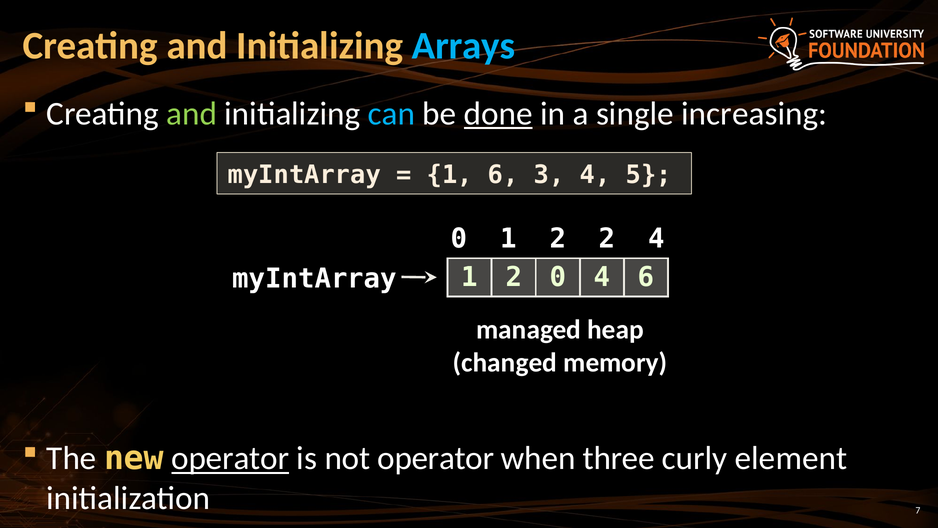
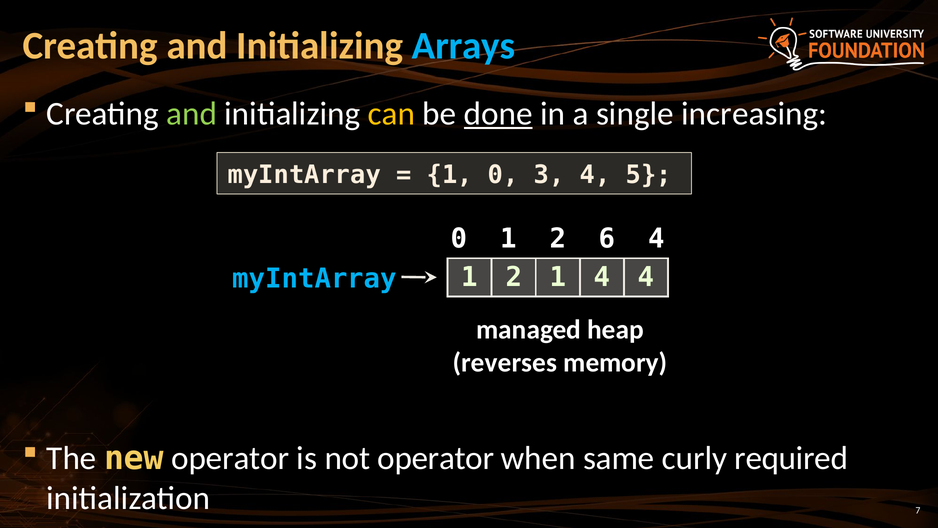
can colour: light blue -> yellow (391, 114)
1 6: 6 -> 0 (503, 175)
2 2: 2 -> 6 (607, 239)
2 0: 0 -> 1 (558, 277)
4 6: 6 -> 4 (646, 277)
myIntArray colour: white -> light blue (315, 278)
changed: changed -> reverses (505, 362)
operator underline: present -> none (230, 458)
three: three -> same (619, 458)
element: element -> required (791, 458)
